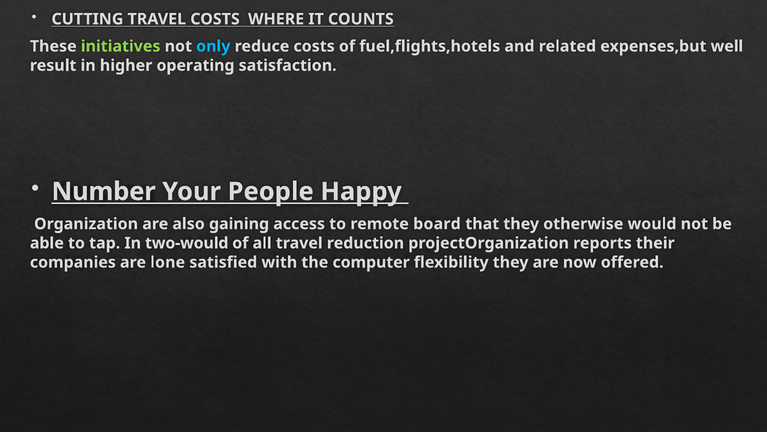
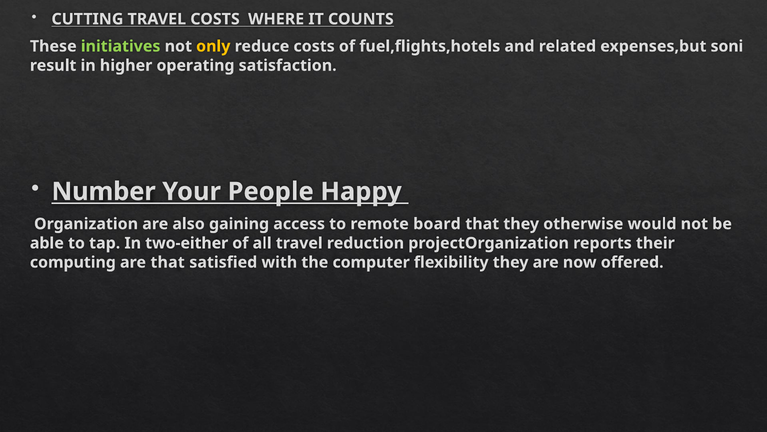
only colour: light blue -> yellow (213, 46)
well: well -> soni (727, 46)
two-would: two-would -> two-either (187, 243)
companies: companies -> computing (73, 262)
are lone: lone -> that (168, 262)
